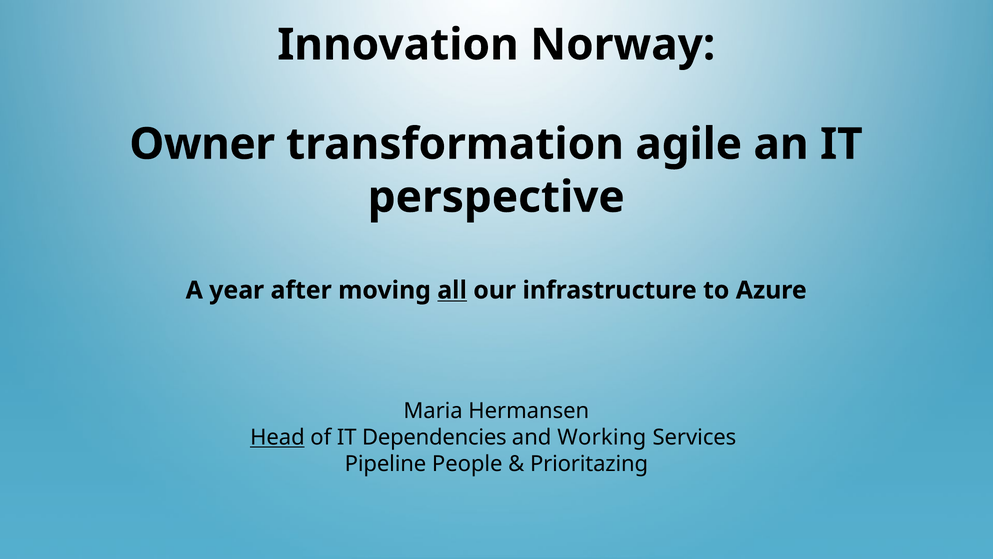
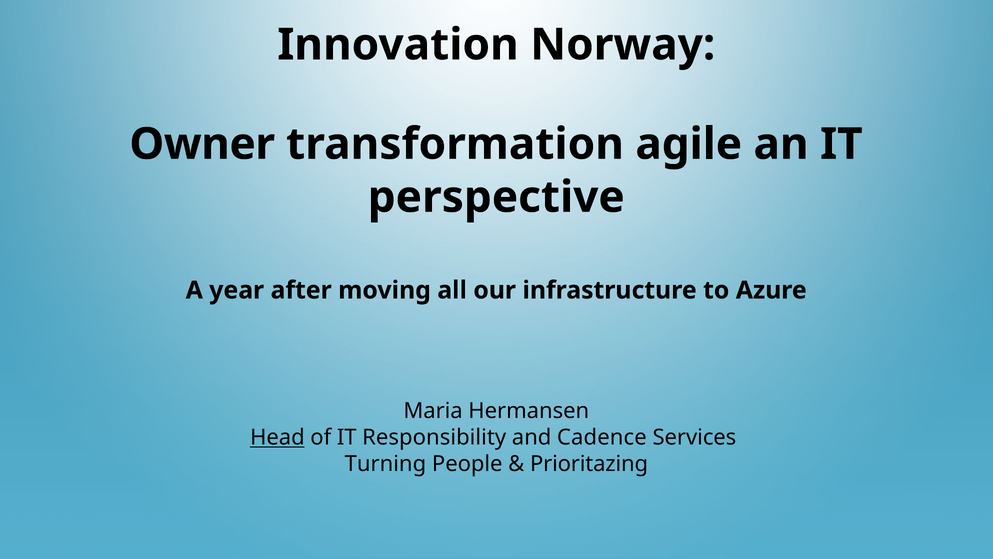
all underline: present -> none (452, 290)
Dependencies: Dependencies -> Responsibility (434, 437)
Working: Working -> Cadence (602, 437)
Pipeline: Pipeline -> Turning (385, 464)
